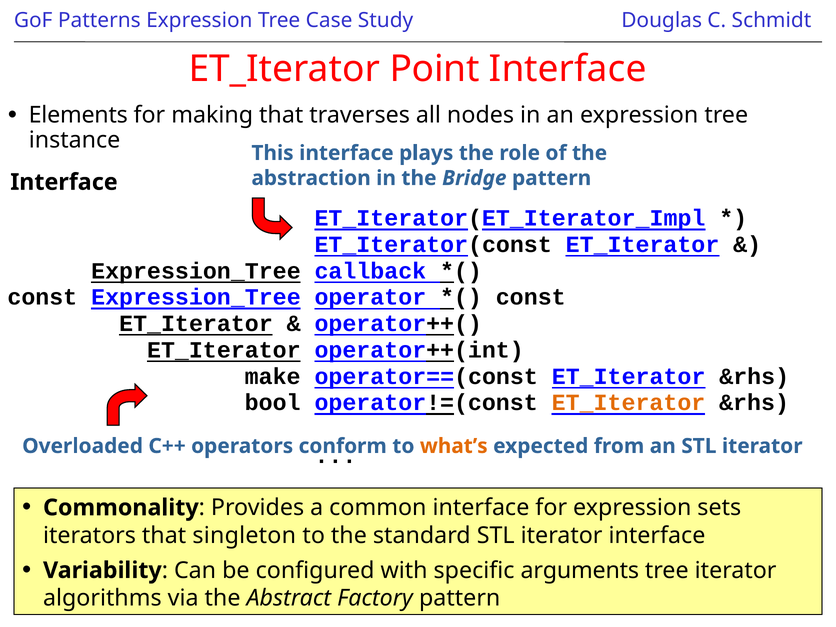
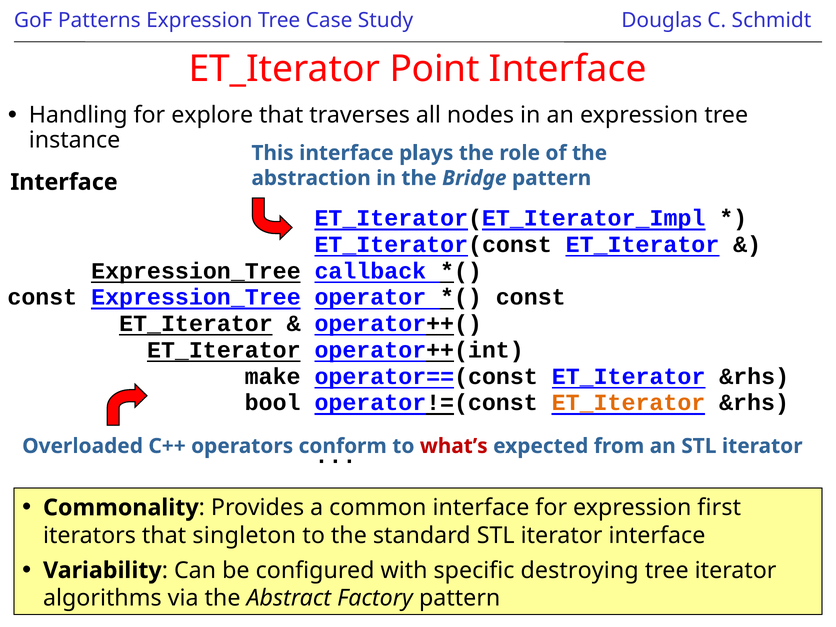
Elements: Elements -> Handling (78, 115)
making: making -> explore (212, 115)
what’s colour: orange -> red (454, 446)
sets: sets -> first (719, 508)
arguments: arguments -> destroying (580, 570)
